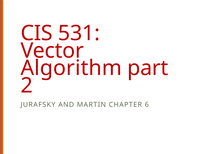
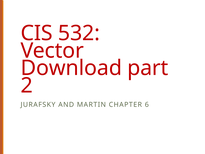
531: 531 -> 532 (79, 33)
Algorithm: Algorithm -> Download (71, 68)
